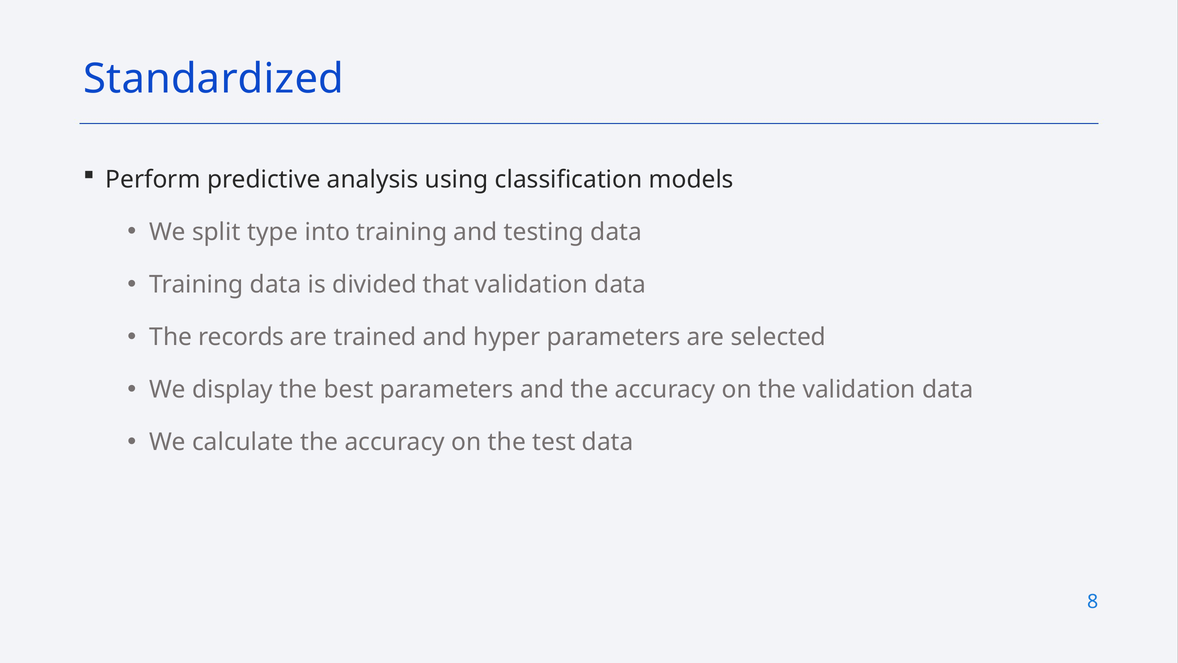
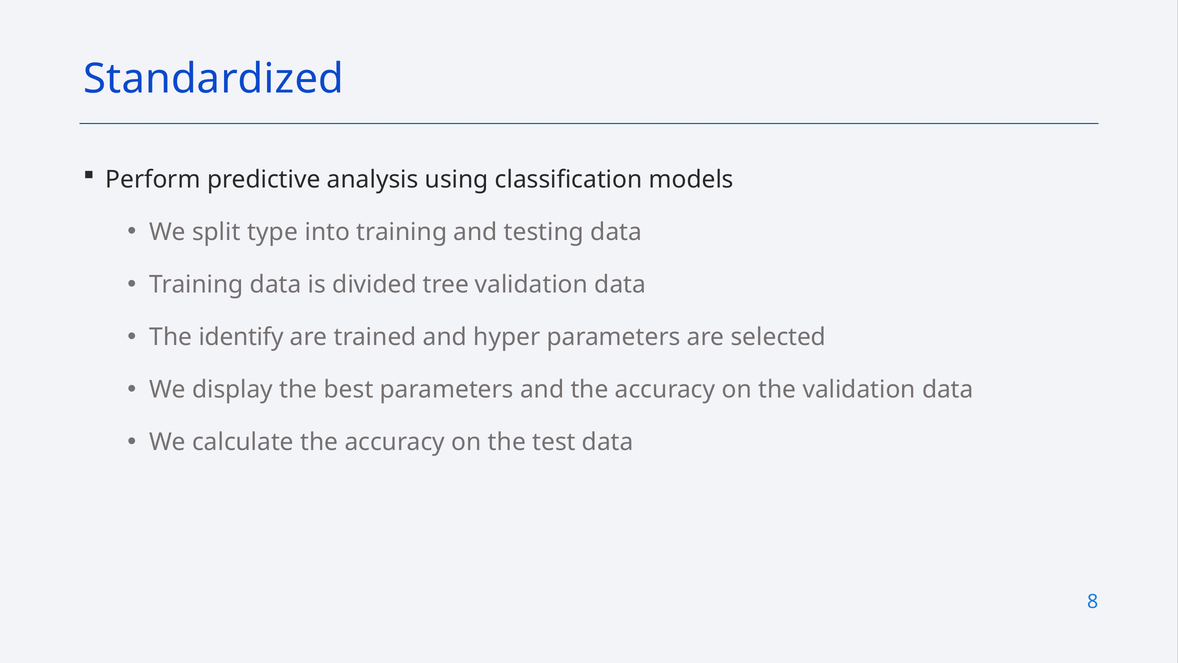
that: that -> tree (446, 285)
records: records -> identify (241, 337)
